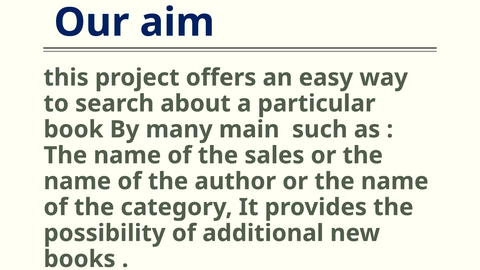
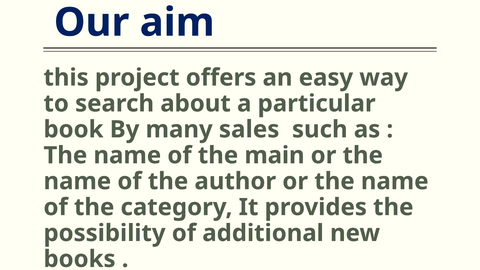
main: main -> sales (249, 129)
sales: sales -> main (274, 155)
